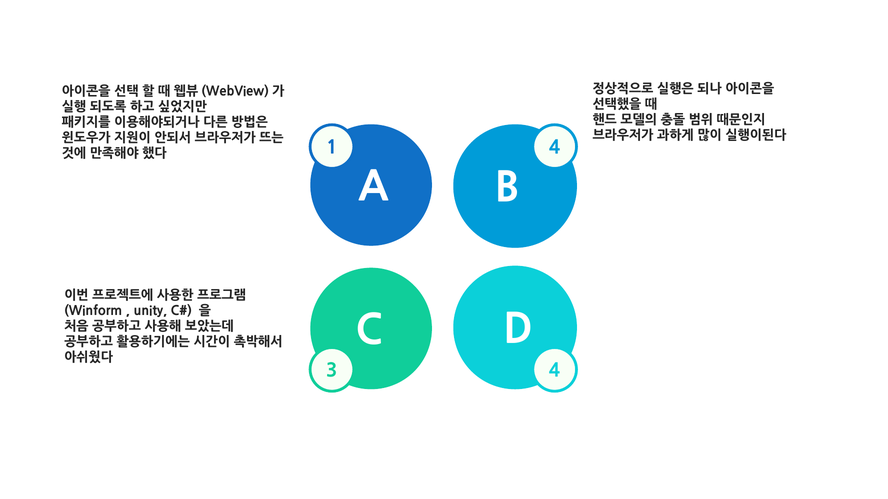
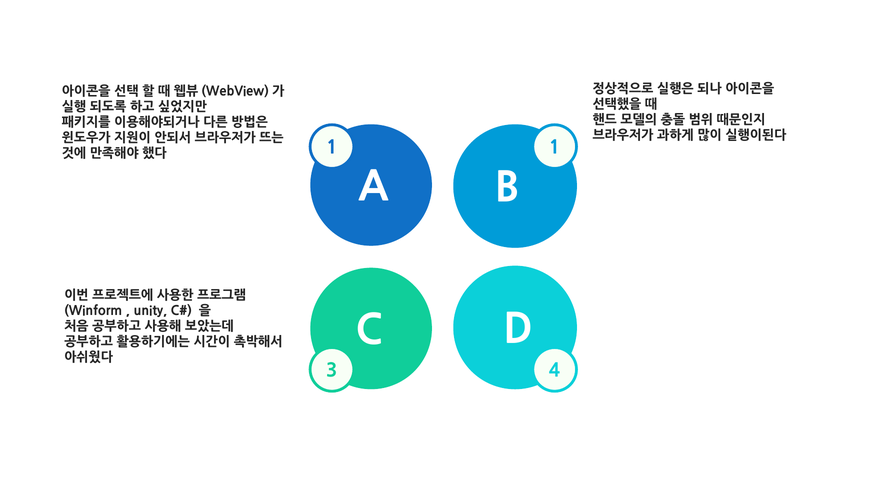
1 4: 4 -> 1 (555, 148)
